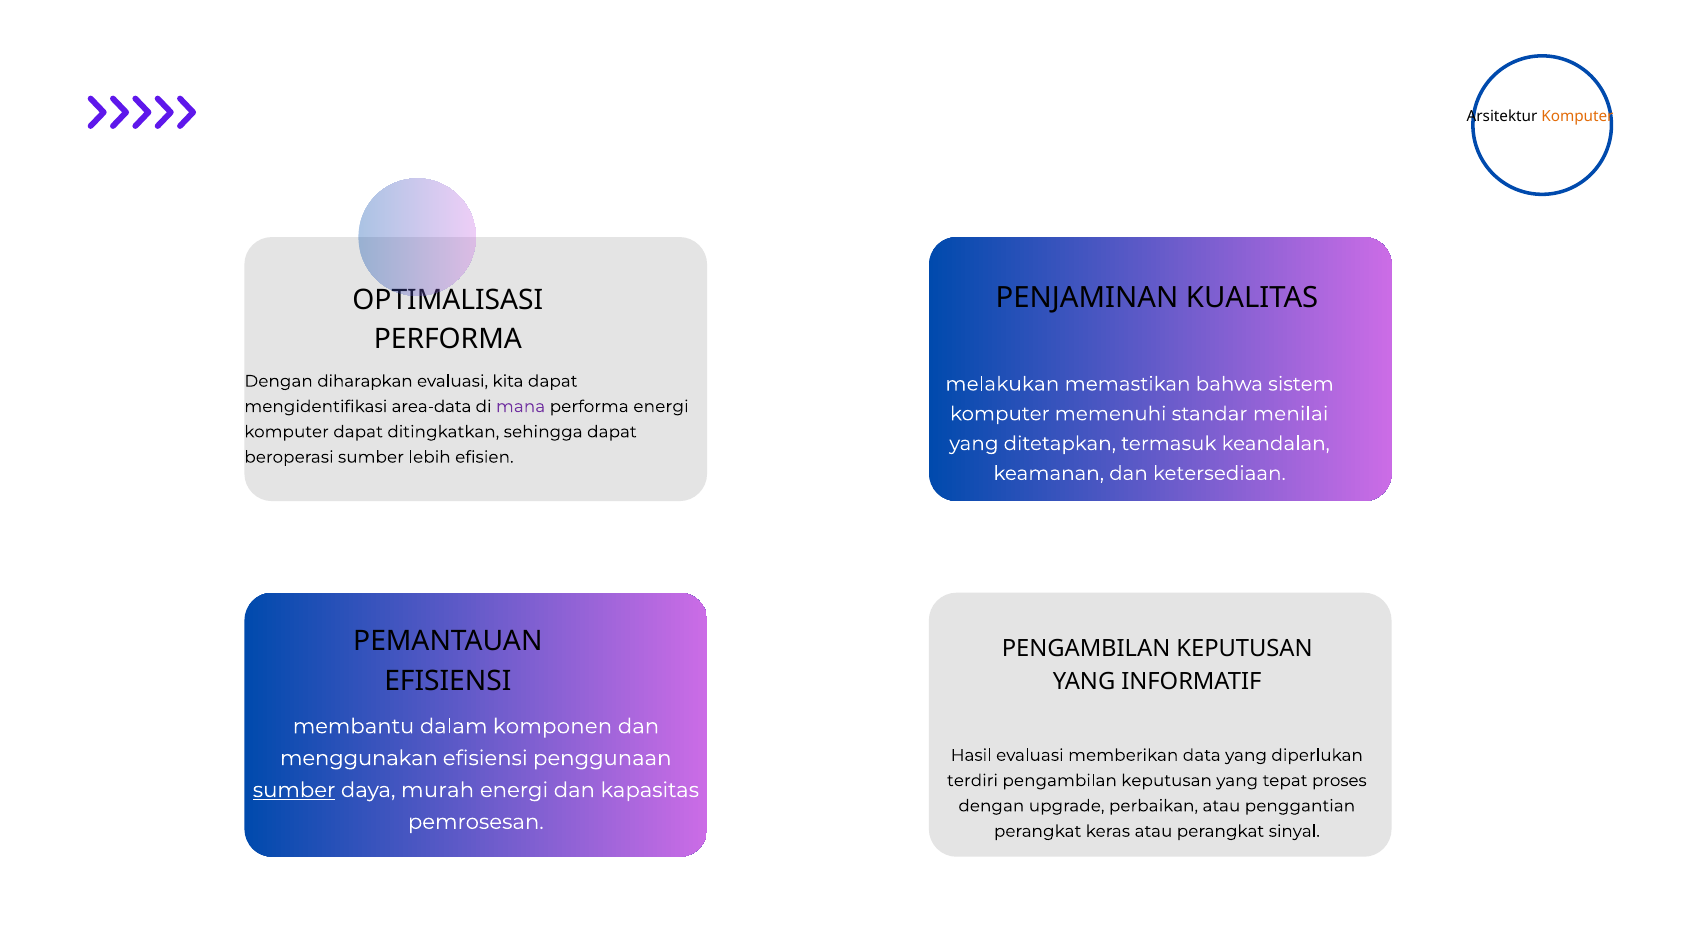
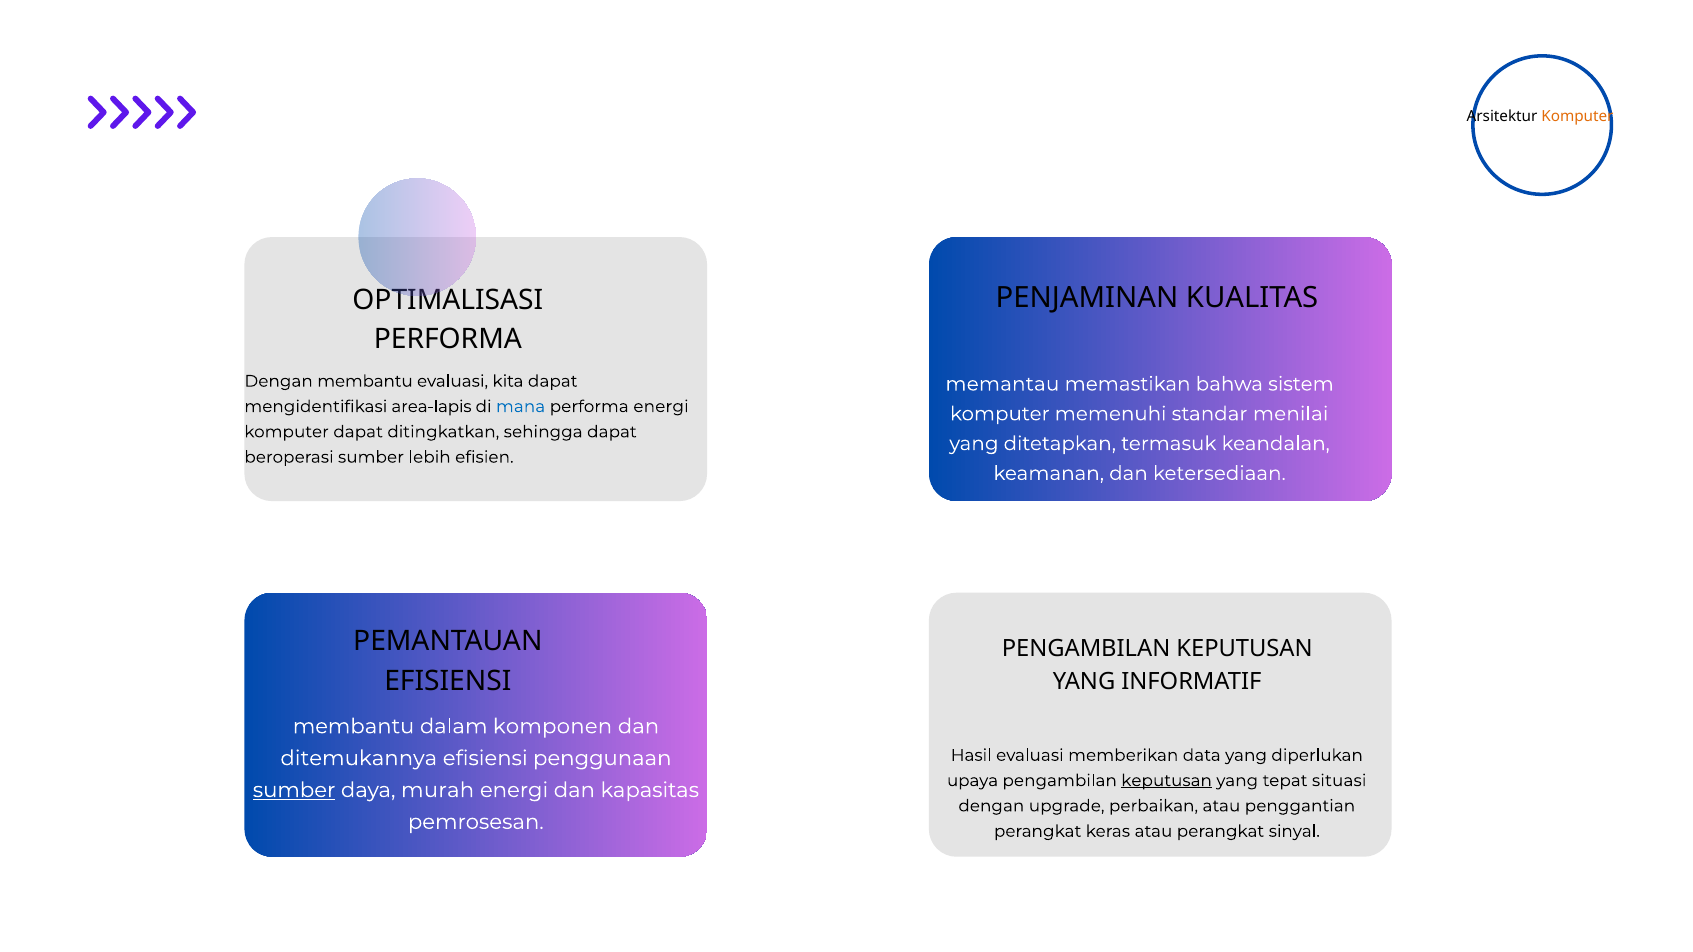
Dengan diharapkan: diharapkan -> membantu (365, 381)
melakukan: melakukan -> memantau (1002, 384)
area-data: area-data -> area-lapis (431, 407)
mana colour: purple -> blue (521, 407)
menggunakan: menggunakan -> ditemukannya (359, 758)
terdiri: terdiri -> upaya (973, 781)
keputusan underline: none -> present (1167, 781)
proses: proses -> situasi (1339, 781)
